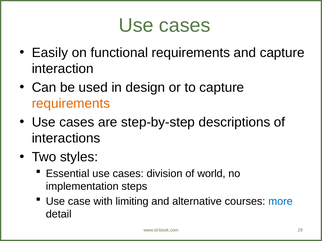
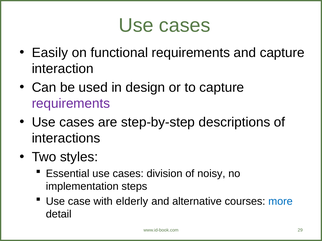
requirements colour: orange -> purple (71, 104)
world: world -> noisy (211, 174)
limiting: limiting -> elderly (132, 202)
